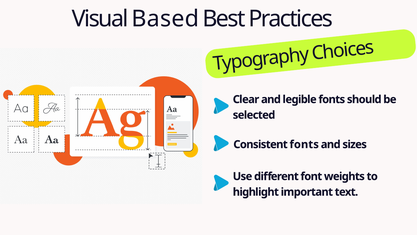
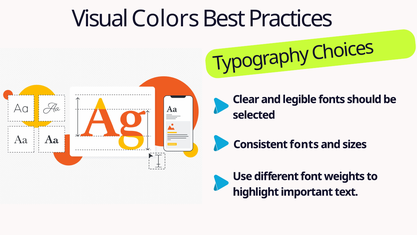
Based: Based -> Colors (166, 19)
